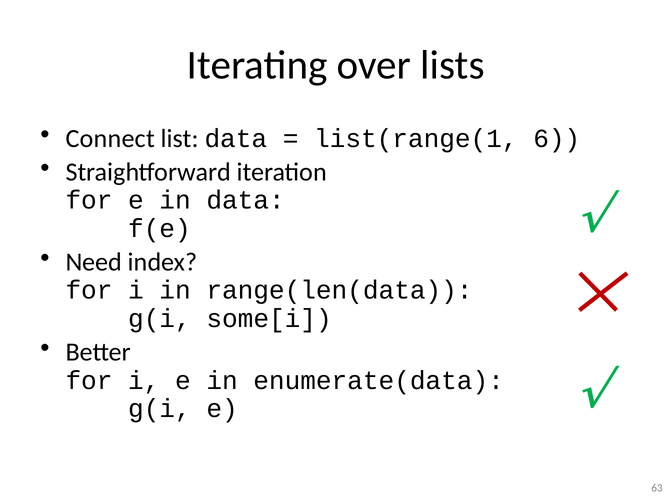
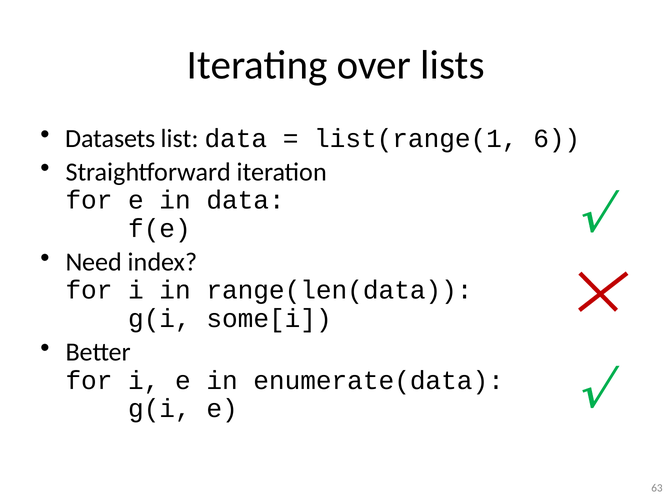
Connect: Connect -> Datasets (110, 138)
